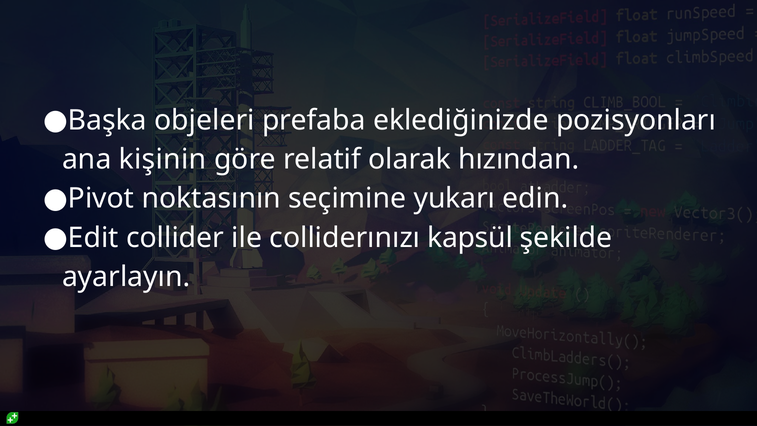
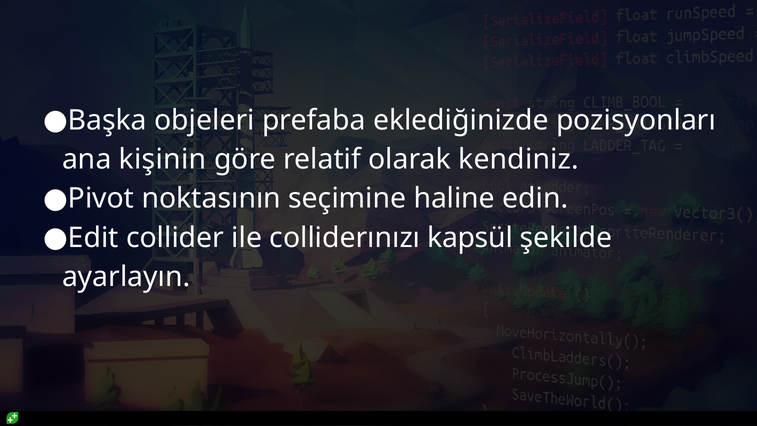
hızından: hızından -> kendiniz (519, 159)
yukarı: yukarı -> haline (454, 199)
